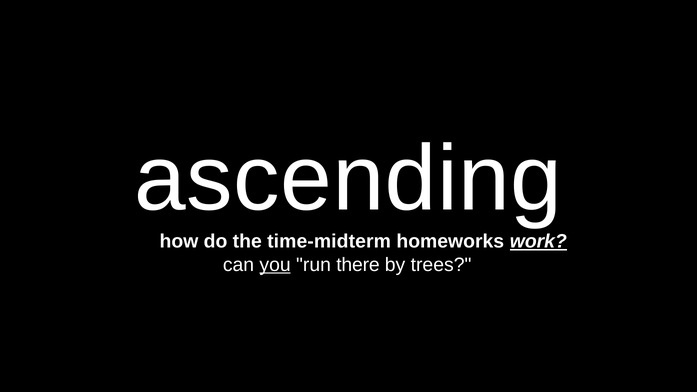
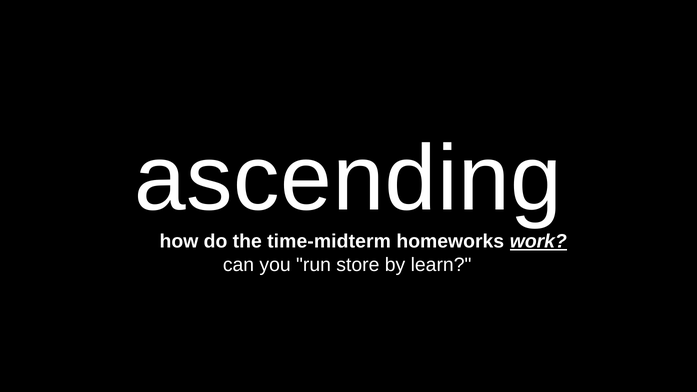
you underline: present -> none (275, 265)
there: there -> store (358, 265)
trees: trees -> learn (441, 265)
